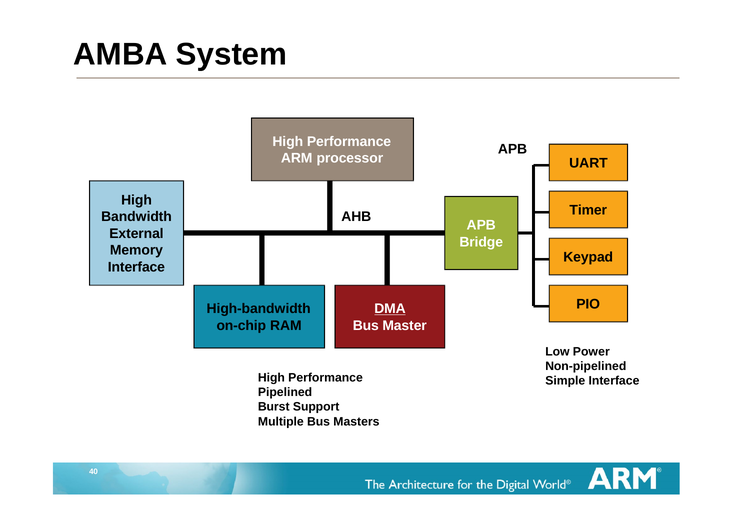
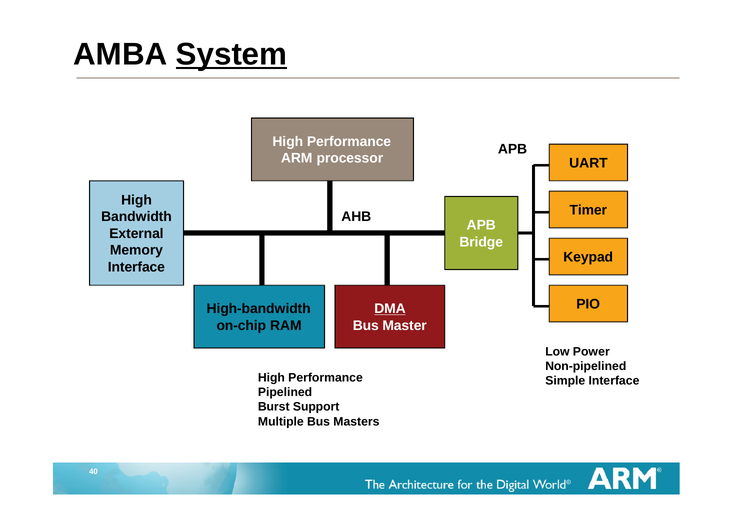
System underline: none -> present (232, 55)
